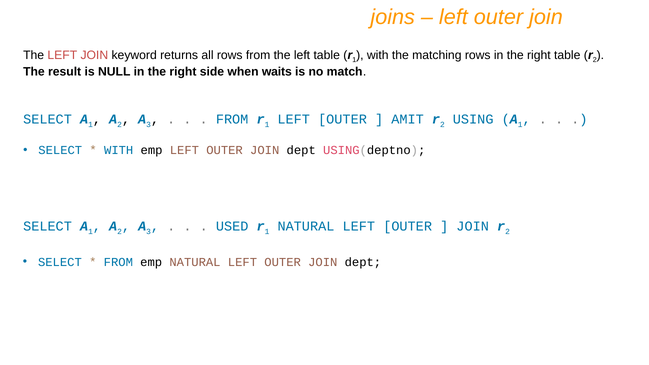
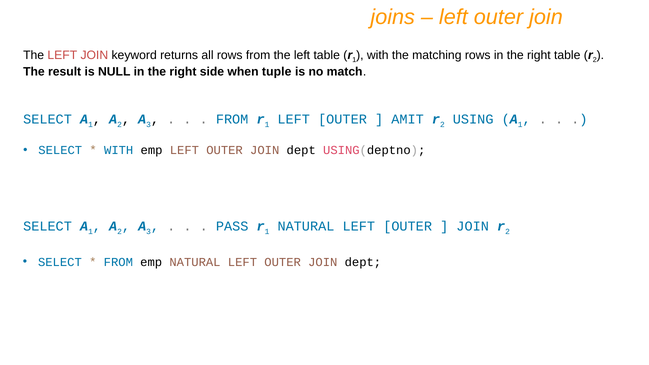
waits: waits -> tuple (277, 72)
USED: USED -> PASS (232, 226)
